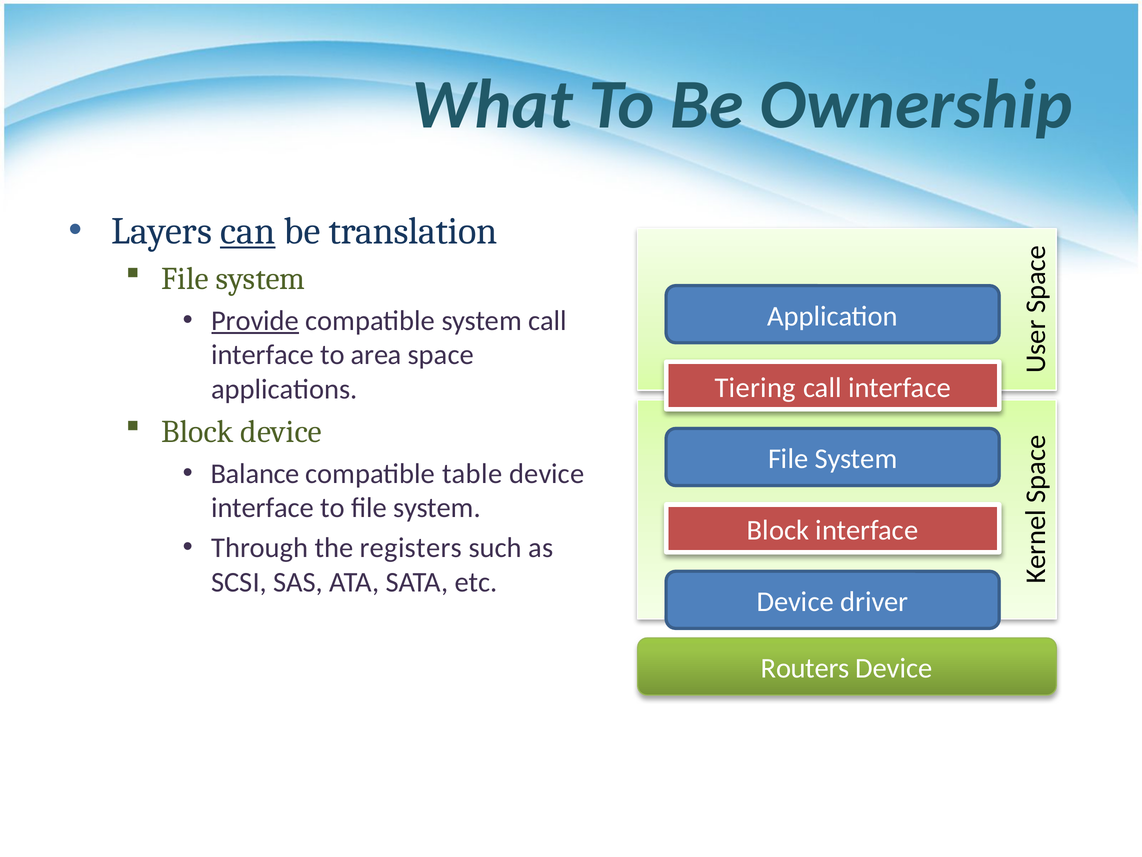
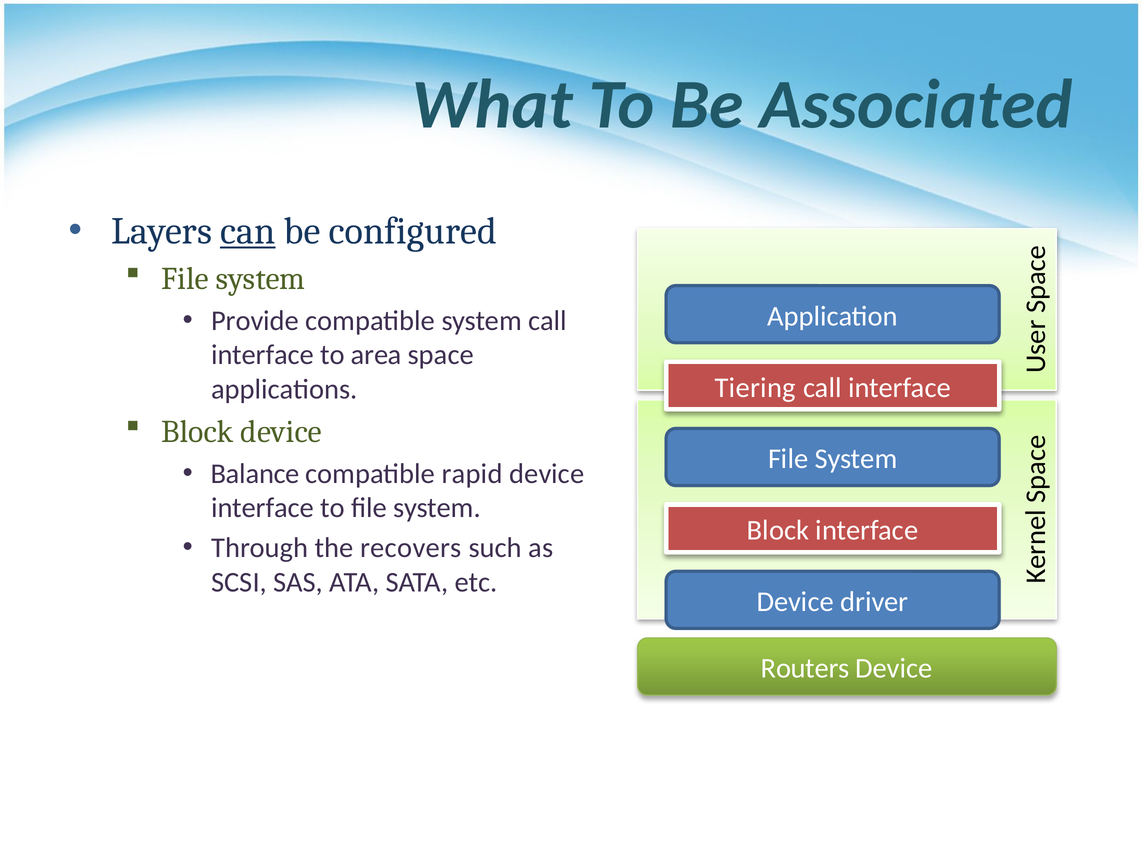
Ownership: Ownership -> Associated (916, 105)
translation: translation -> configured (413, 231)
Provide underline: present -> none (255, 320)
table: table -> rapid (472, 473)
registers: registers -> recovers (411, 548)
